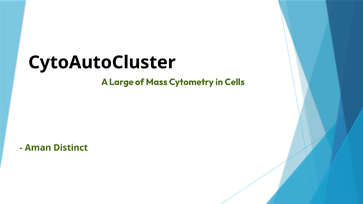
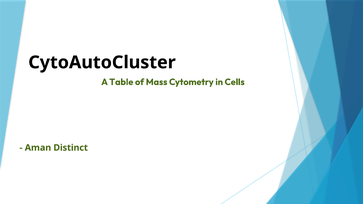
Large: Large -> Table (121, 82)
